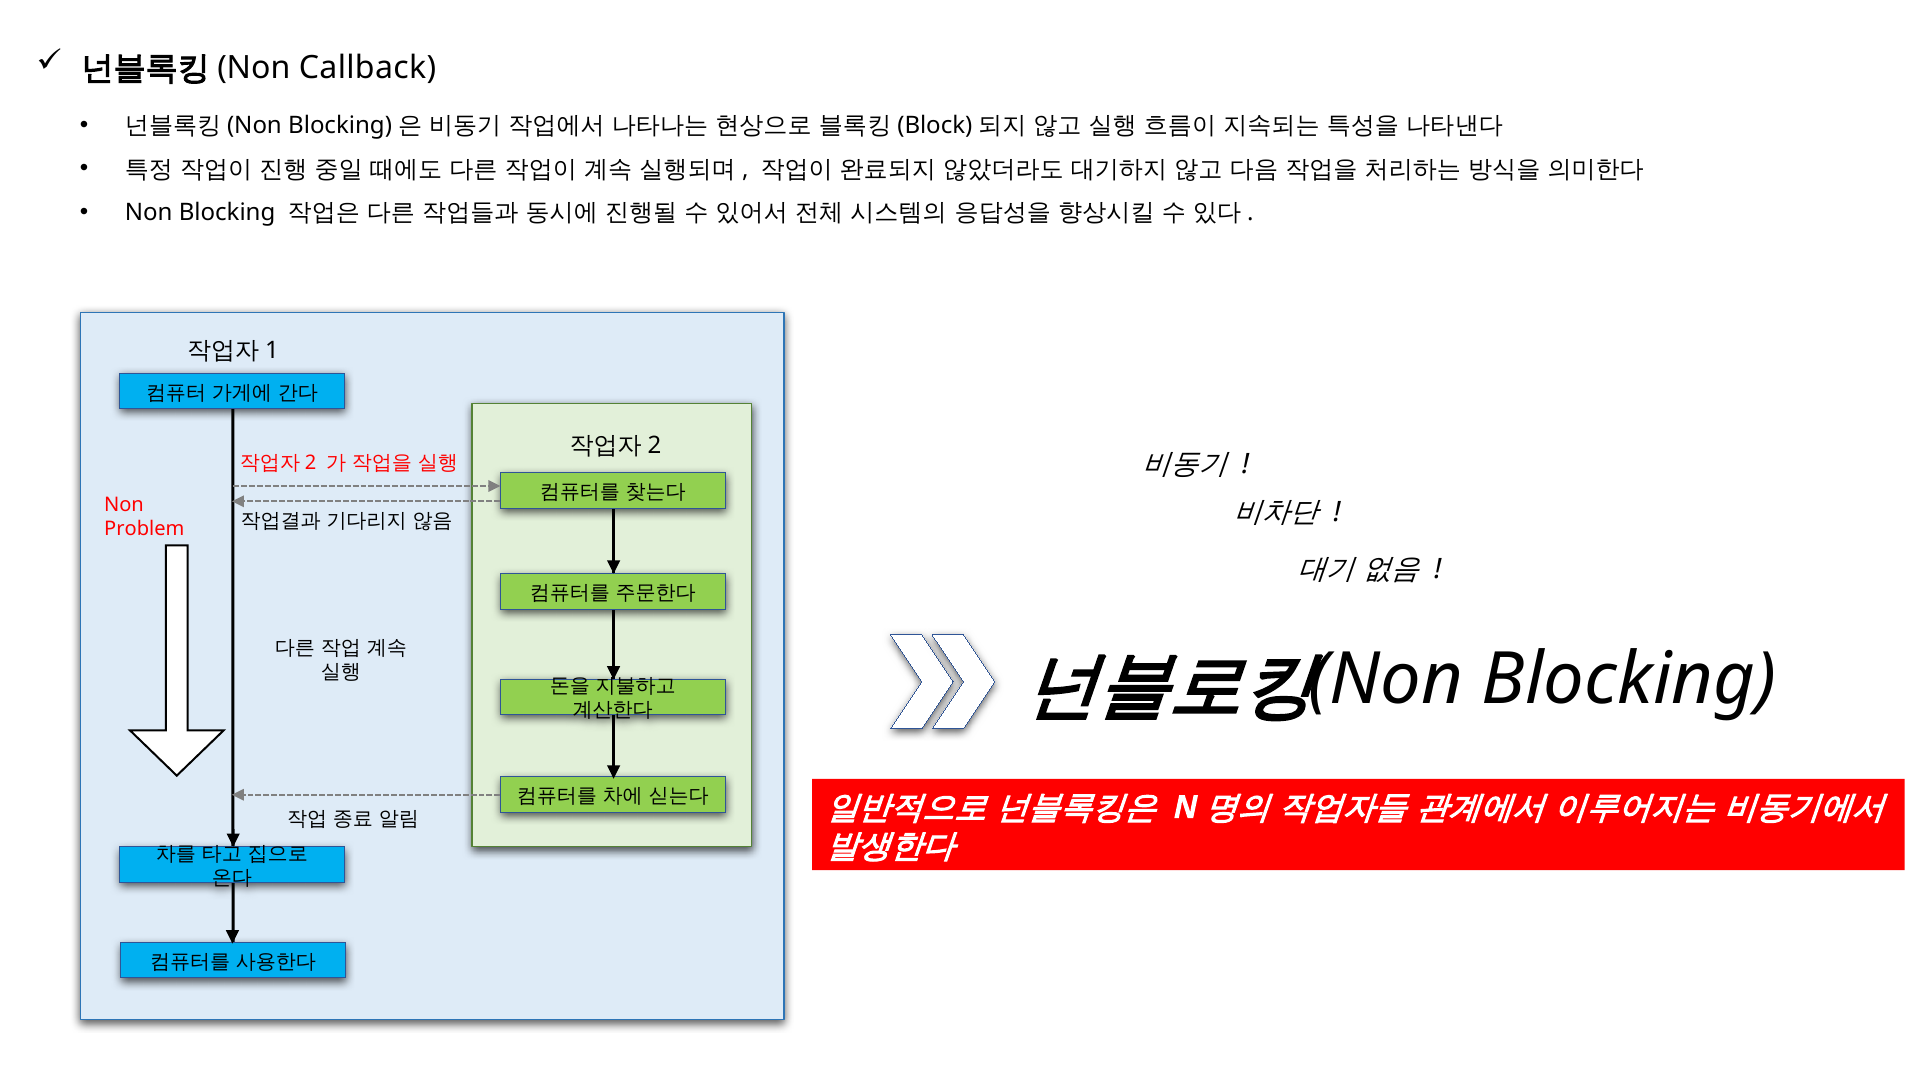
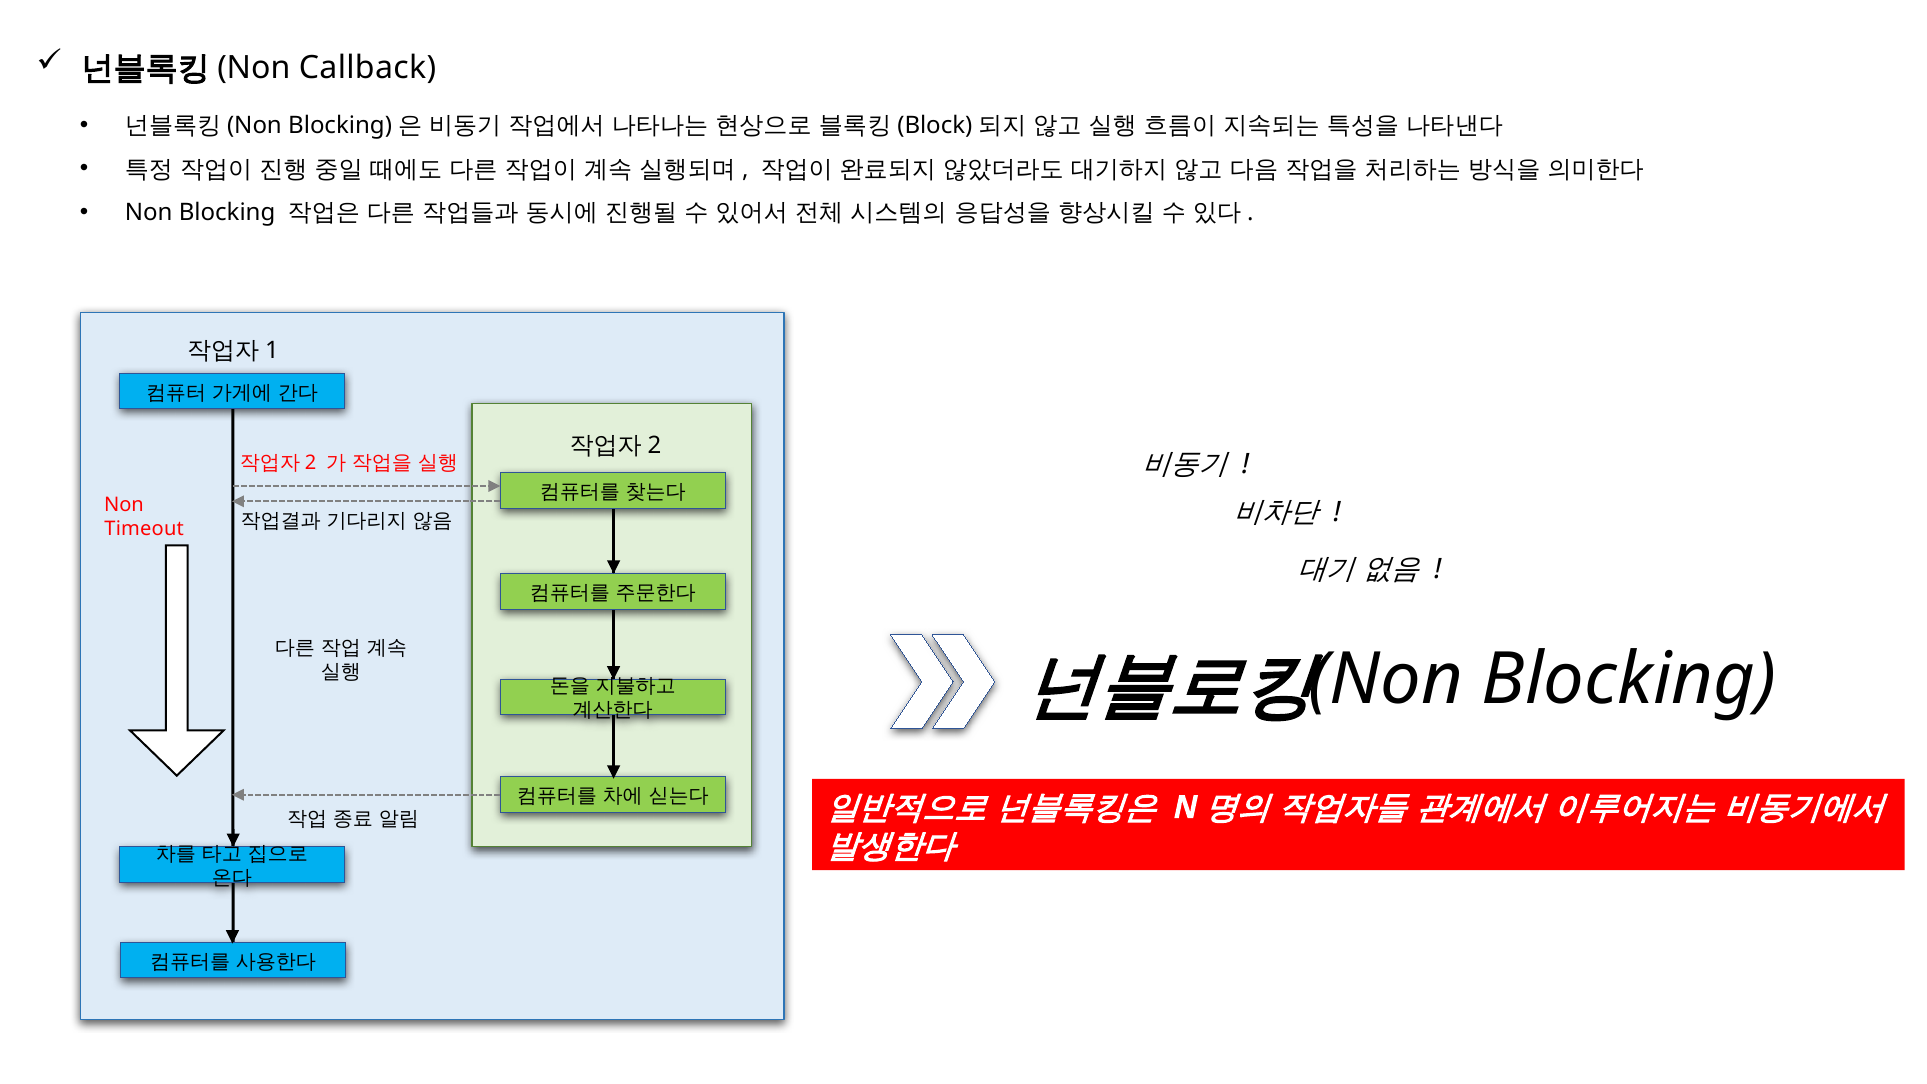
Problem: Problem -> Timeout (144, 529)
